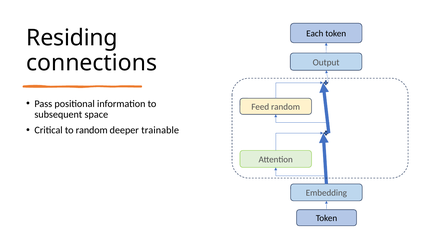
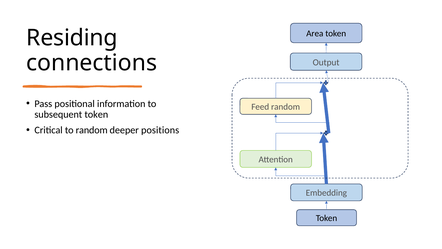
Each: Each -> Area (315, 34)
subsequent space: space -> token (96, 114)
trainable: trainable -> positions (160, 130)
